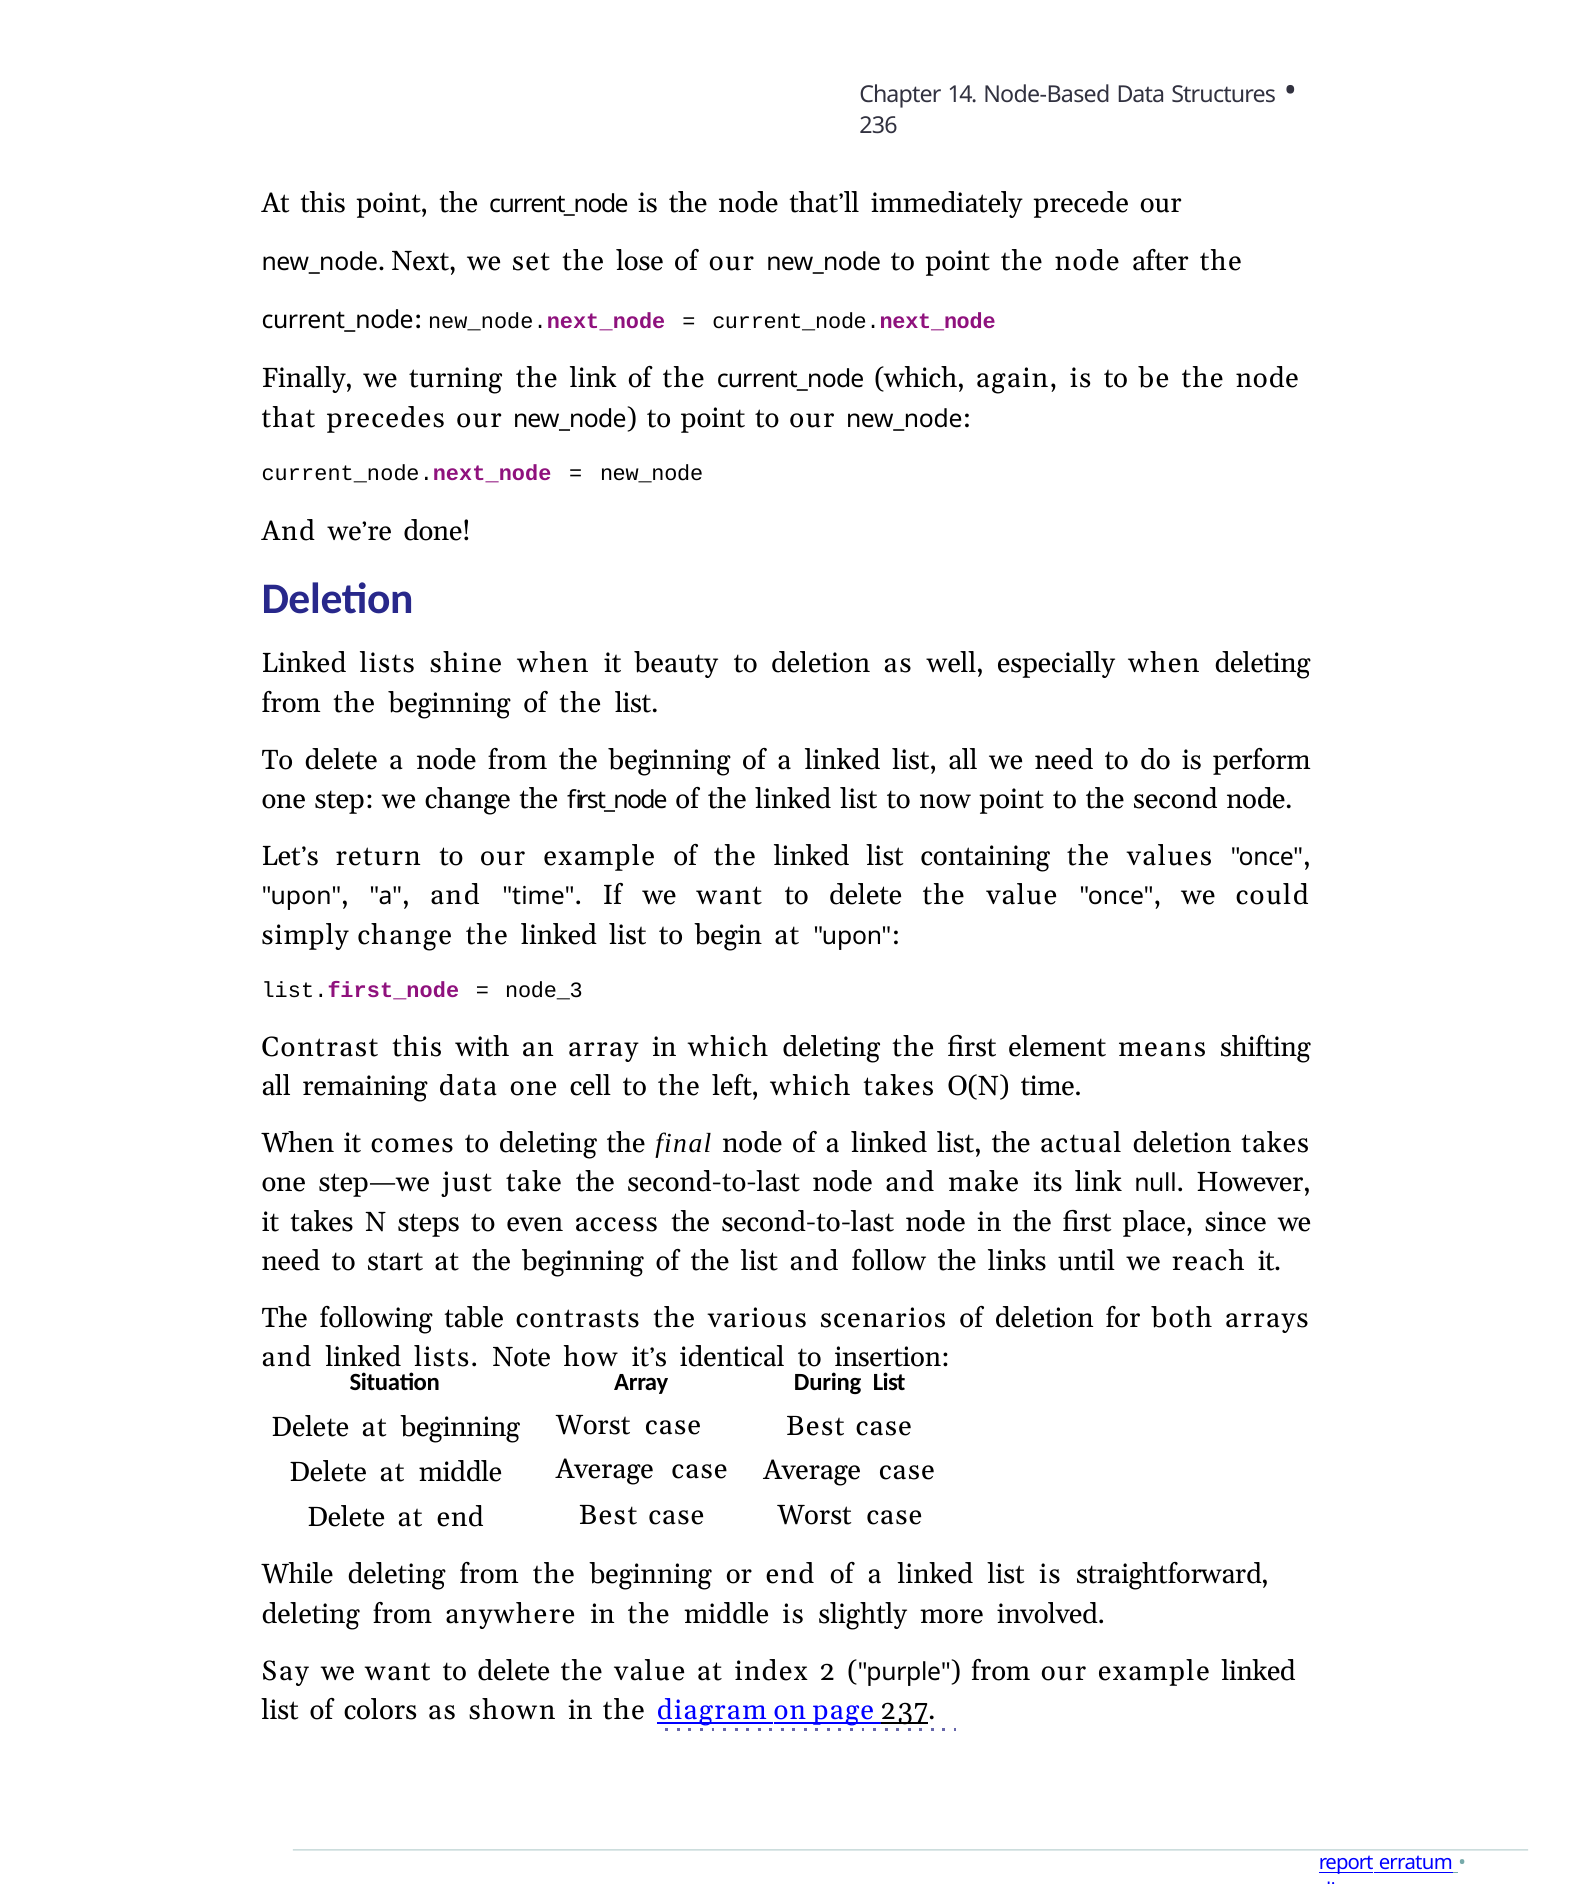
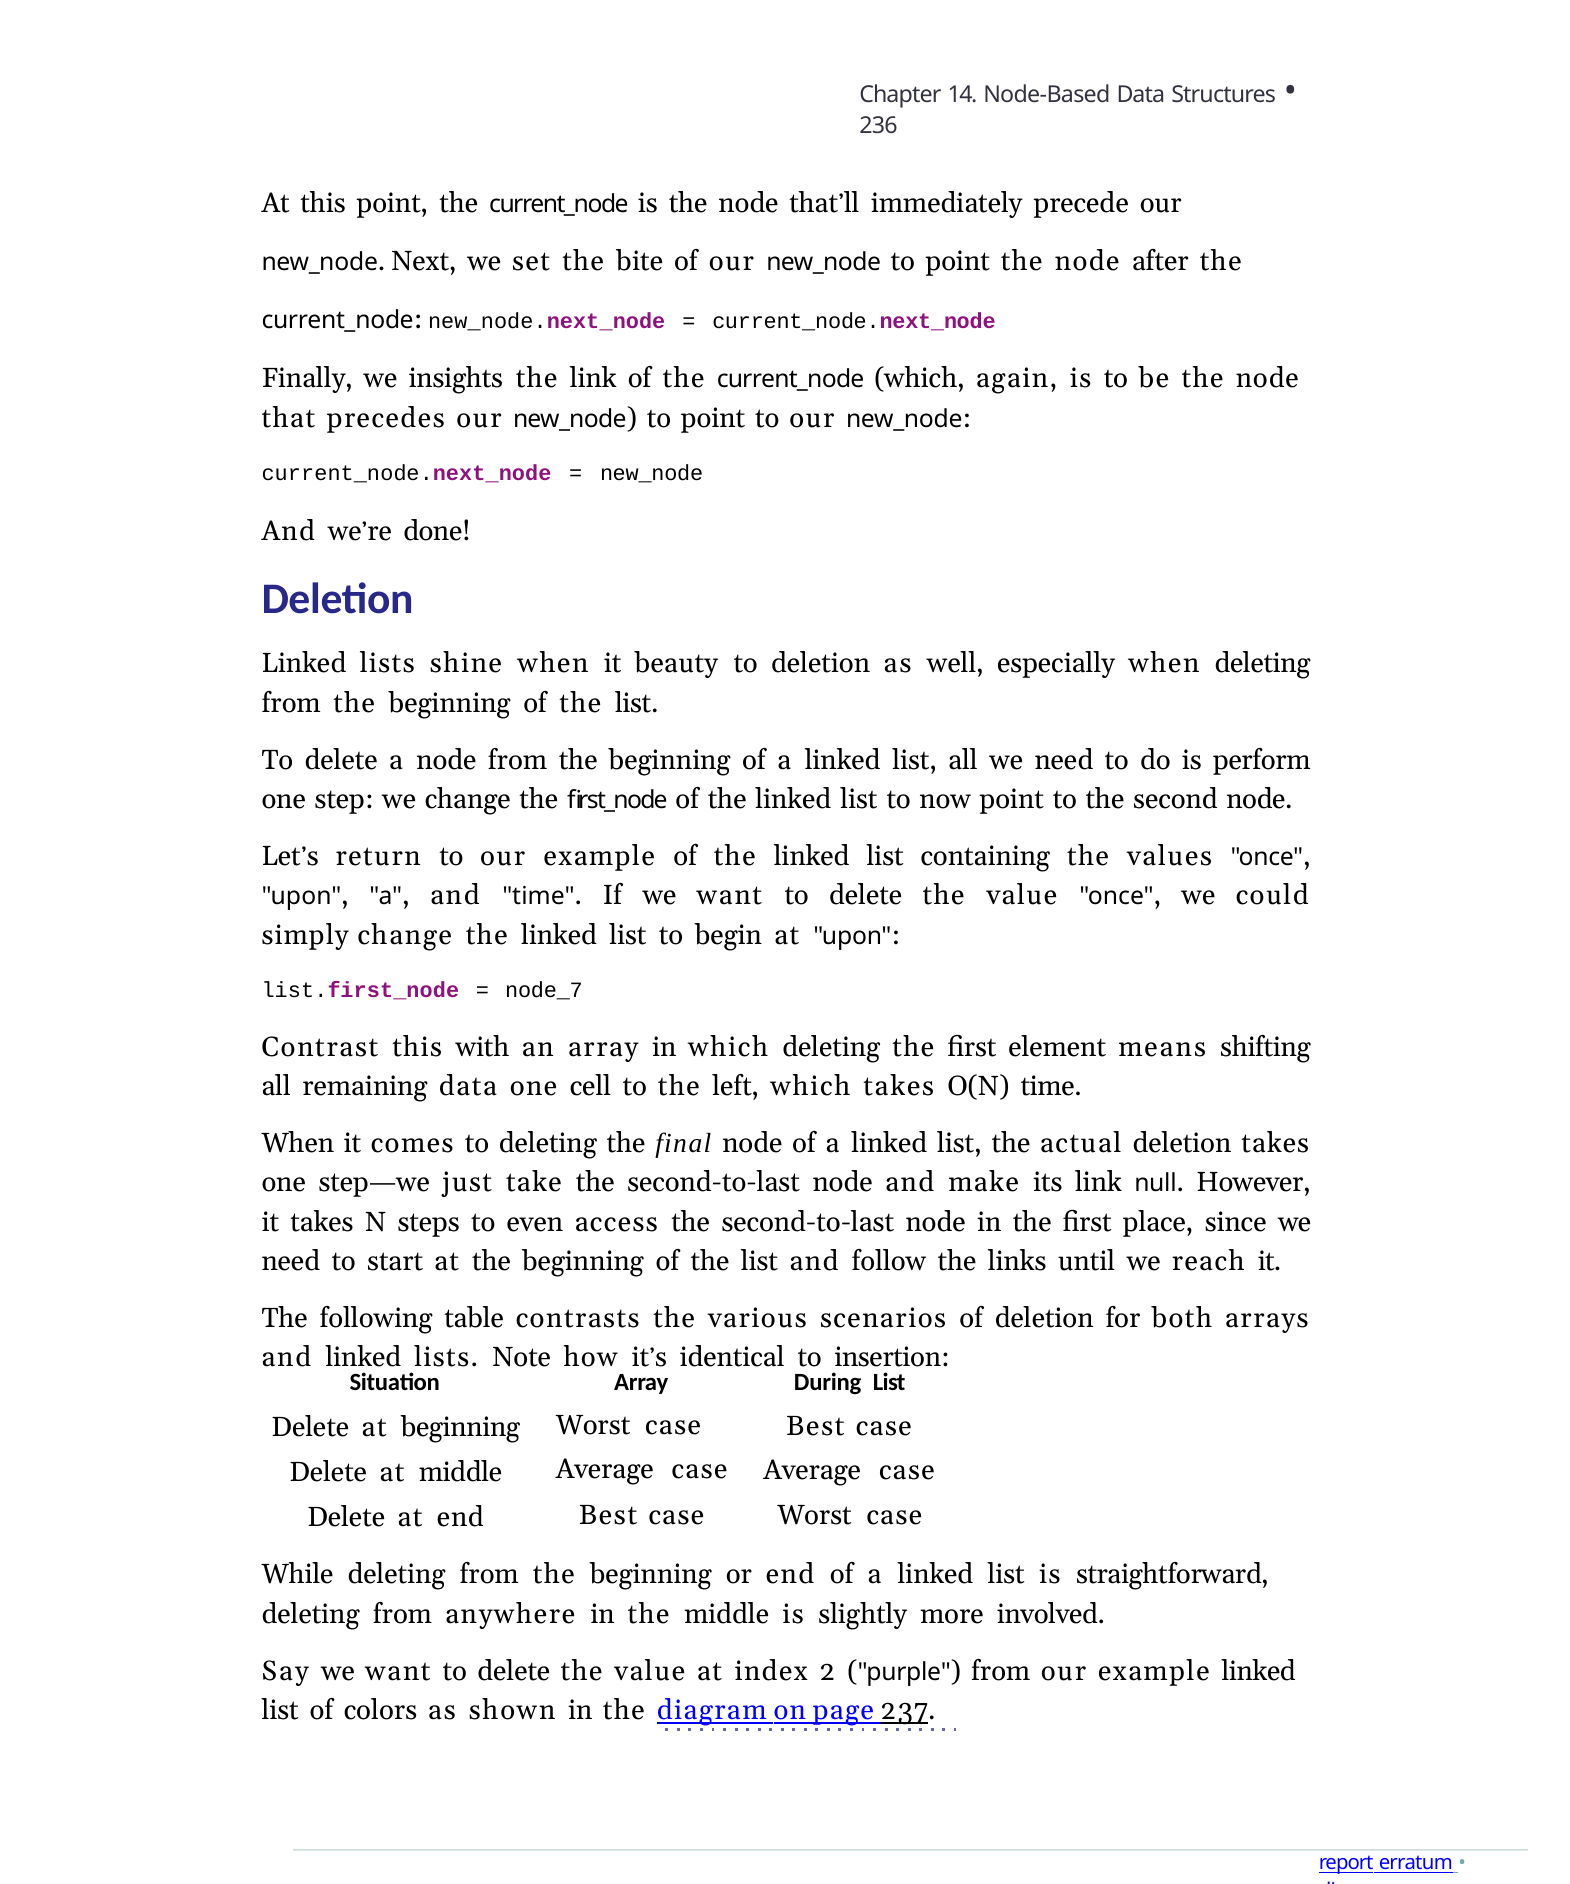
lose: lose -> bite (640, 261)
turning: turning -> insights (456, 379)
node_3: node_3 -> node_7 (544, 991)
